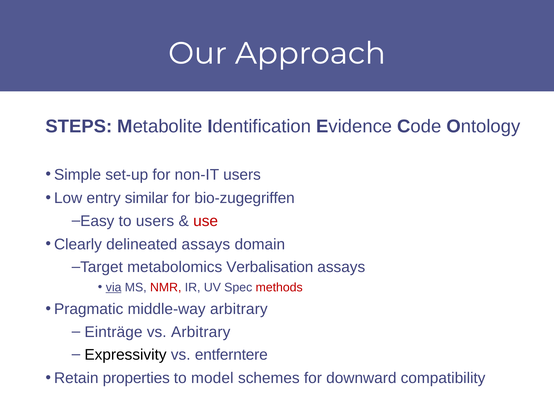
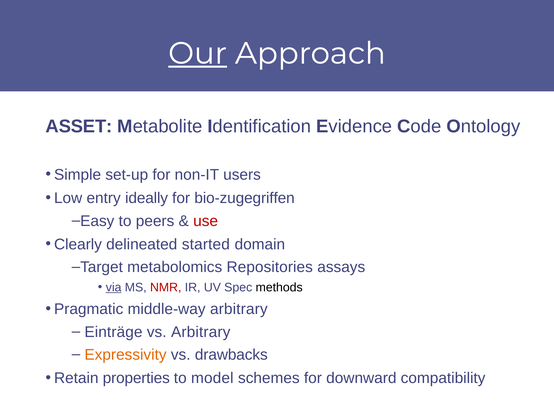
Our underline: none -> present (198, 53)
STEPS: STEPS -> ASSET (79, 126)
similar: similar -> ideally (147, 198)
to users: users -> peers (155, 221)
delineated assays: assays -> started (206, 244)
Verbalisation: Verbalisation -> Repositories (270, 267)
methods colour: red -> black (279, 287)
Expressivity colour: black -> orange (126, 354)
entferntere: entferntere -> drawbacks (231, 354)
